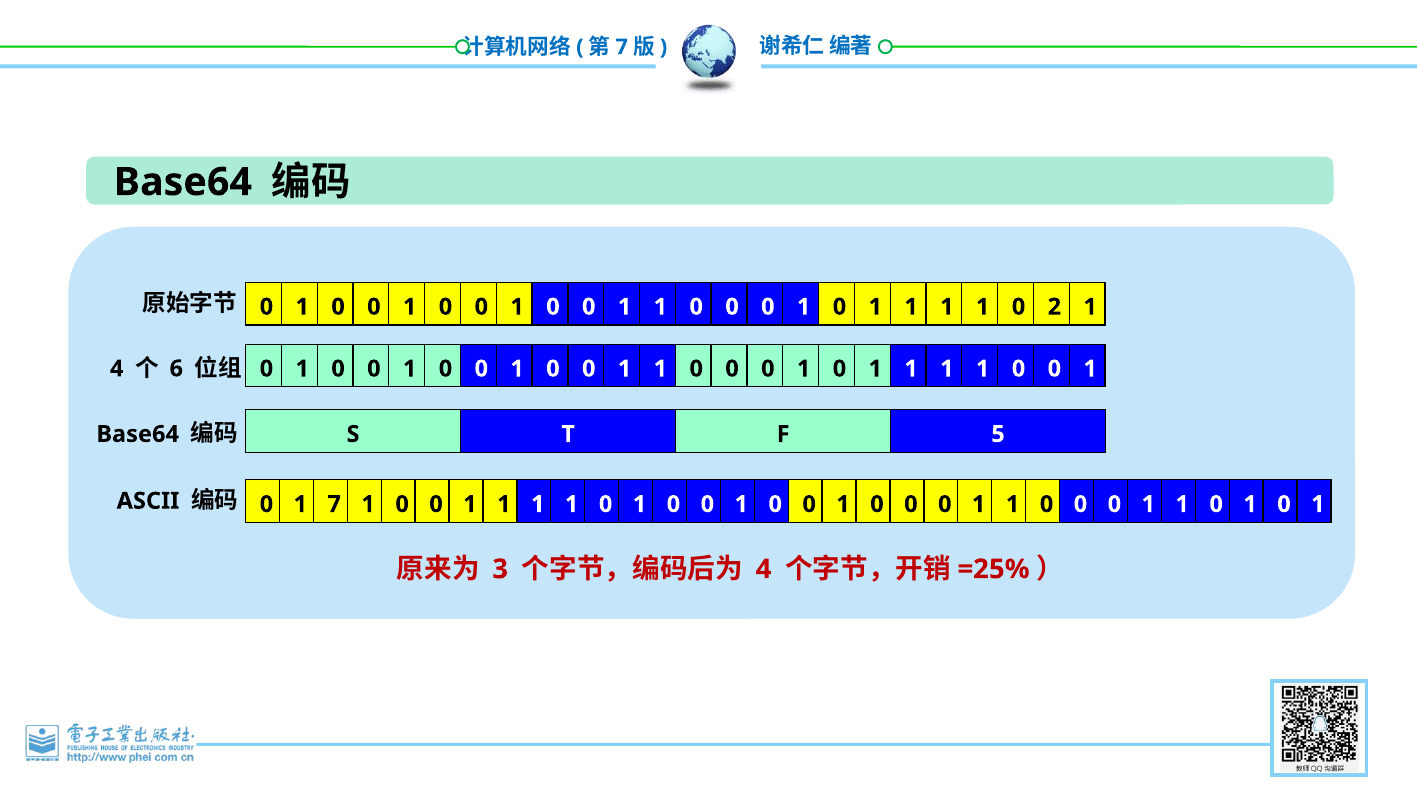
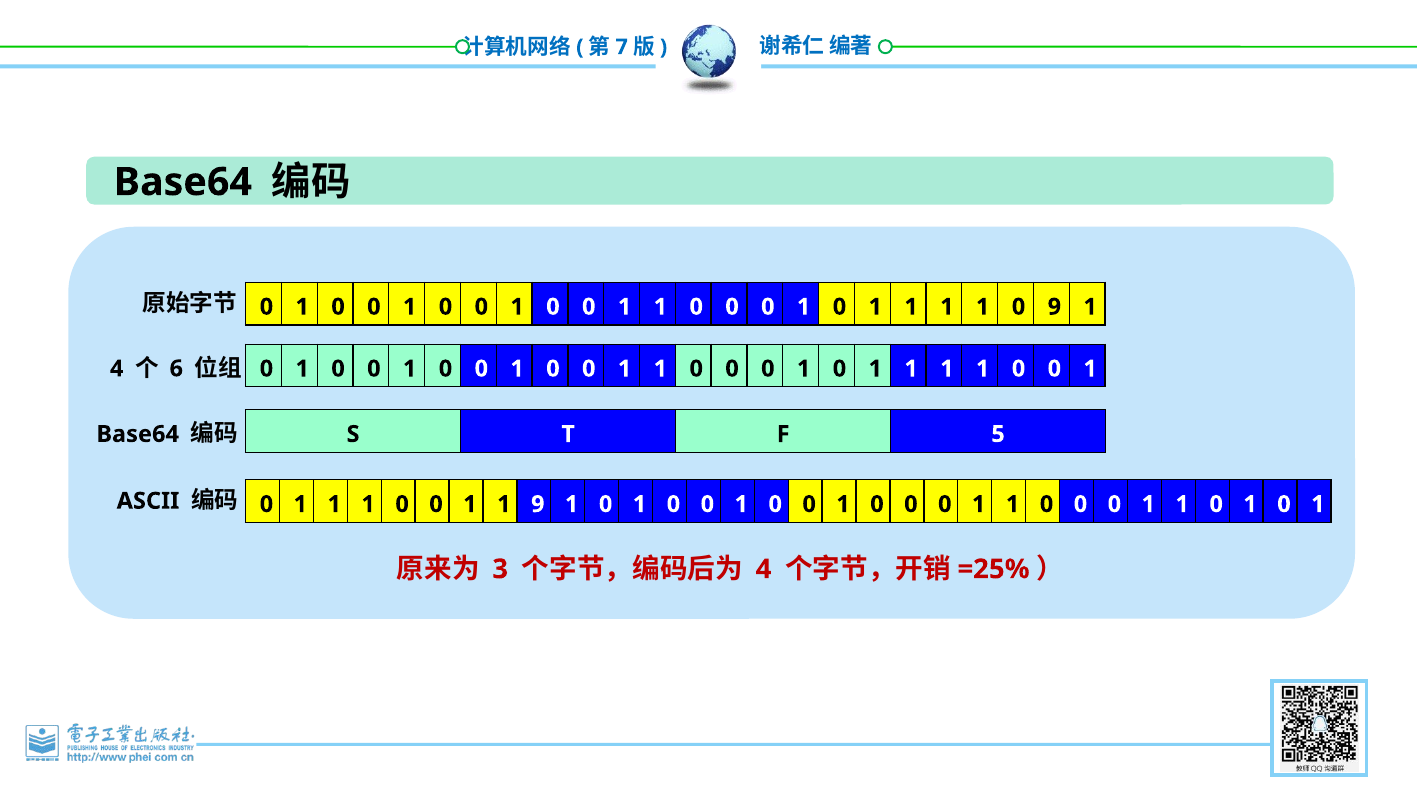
0 2: 2 -> 9 (1054, 307)
7: 7 -> 1 (334, 504)
1: 1 -> 9 (538, 504)
